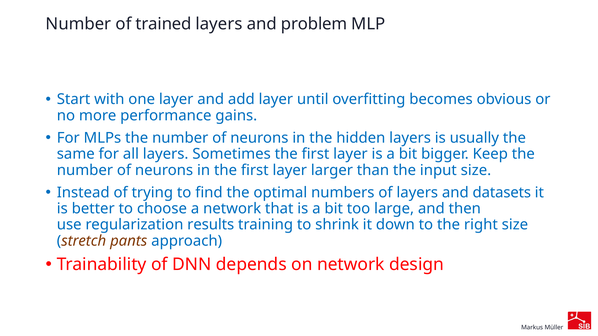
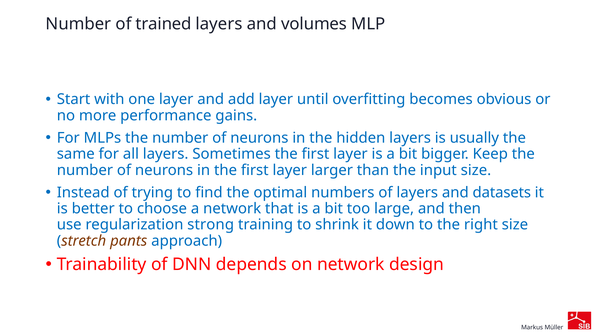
problem: problem -> volumes (314, 24)
results: results -> strong (211, 225)
